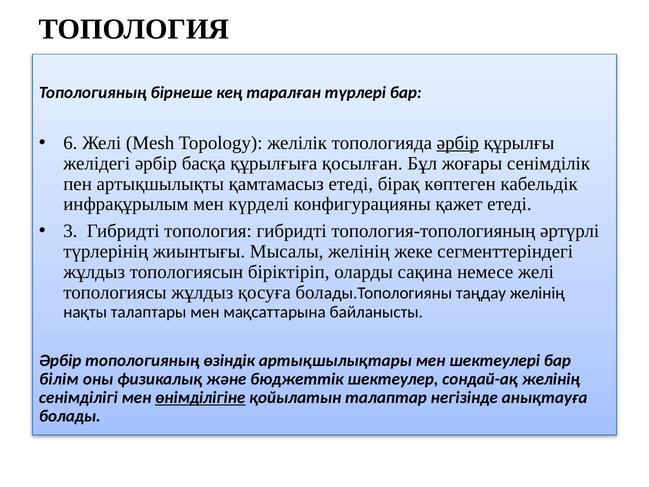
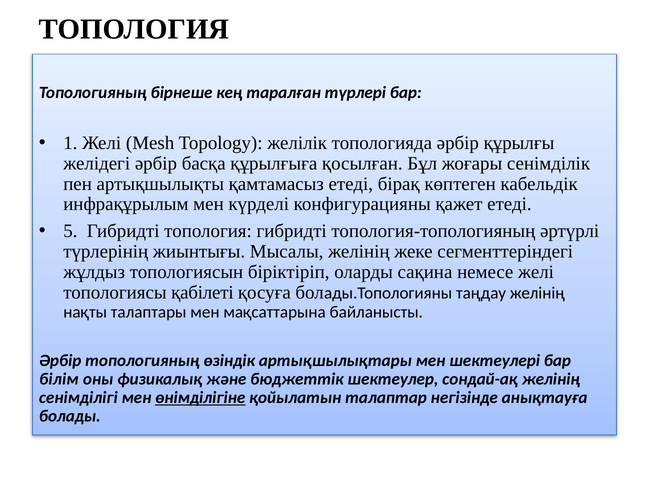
6: 6 -> 1 (70, 143)
әрбір underline: present -> none (458, 143)
3: 3 -> 5 (70, 231)
топологиясы жұлдыз: жұлдыз -> қабілеті (202, 292)
